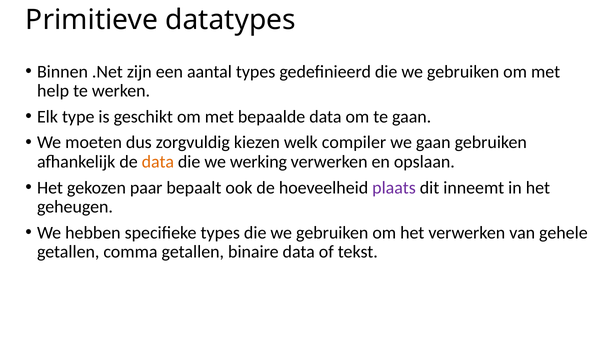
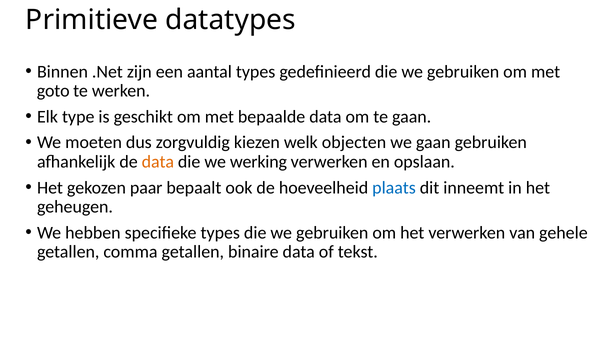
help: help -> goto (53, 91)
compiler: compiler -> objecten (354, 142)
plaats colour: purple -> blue (394, 188)
